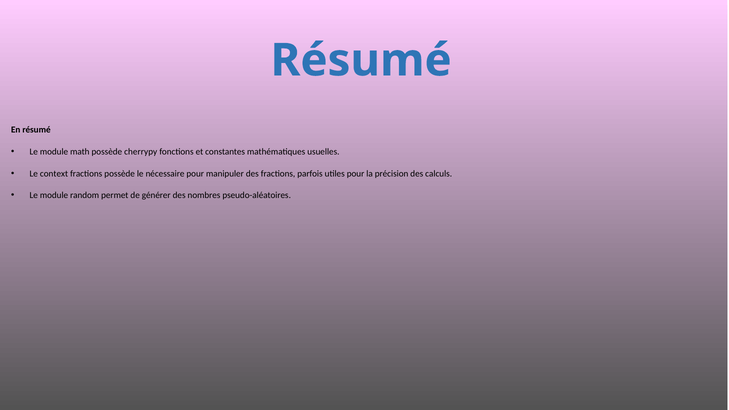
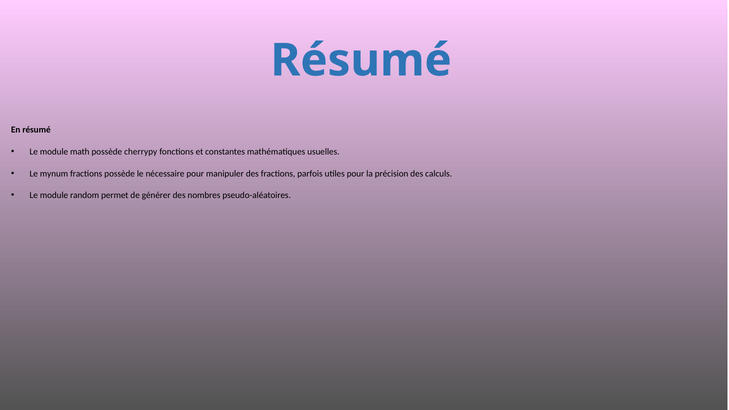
context: context -> mynum (54, 174)
